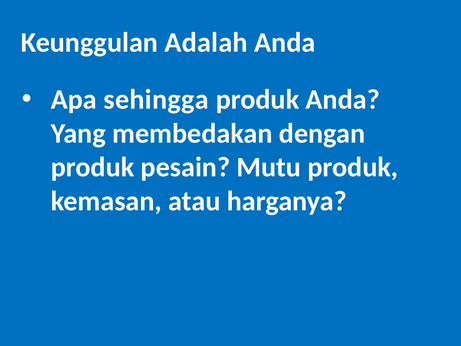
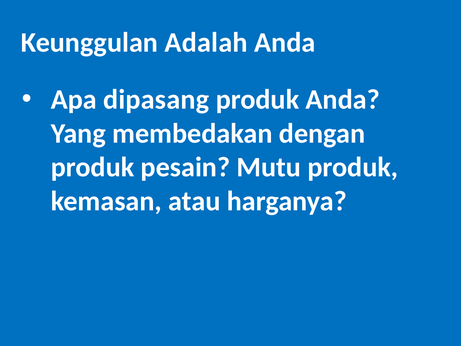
sehingga: sehingga -> dipasang (156, 100)
